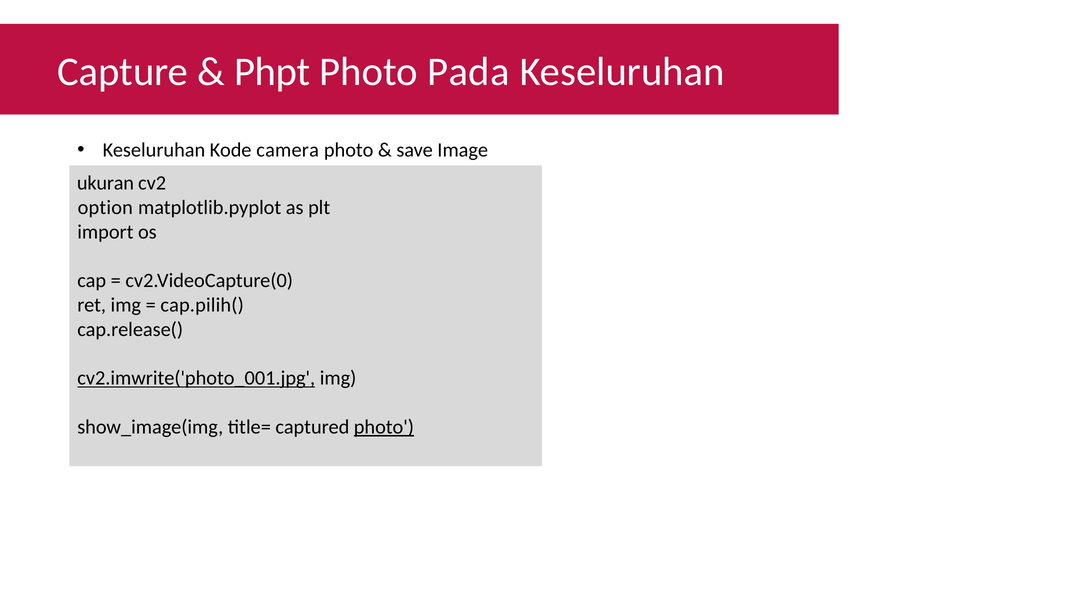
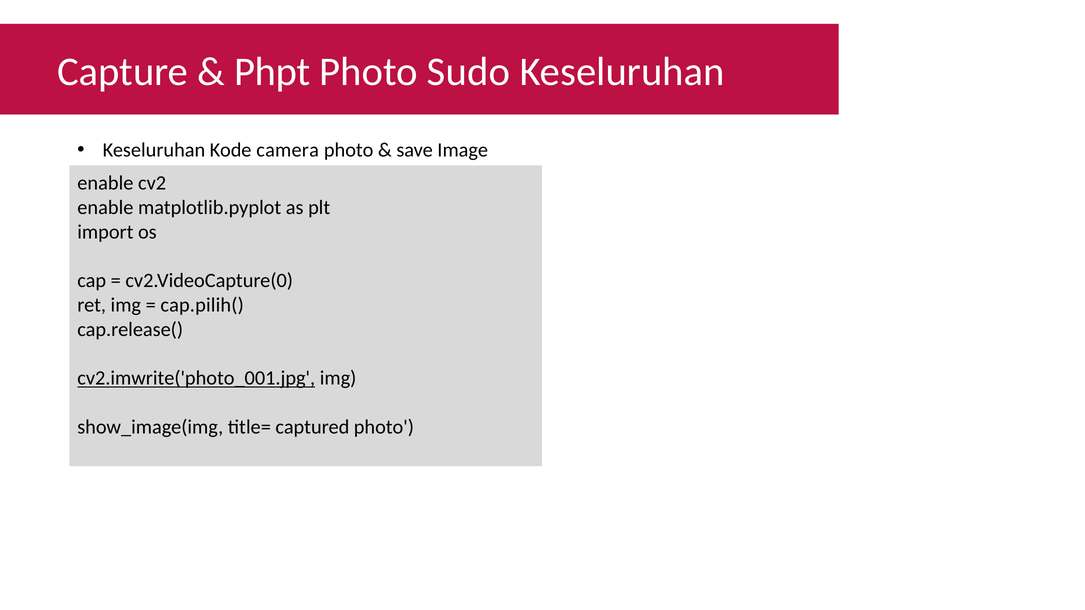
Pada: Pada -> Sudo (469, 72)
ukuran: ukuran -> enable (105, 183)
option: option -> enable (105, 208)
photo underline: present -> none (384, 427)
